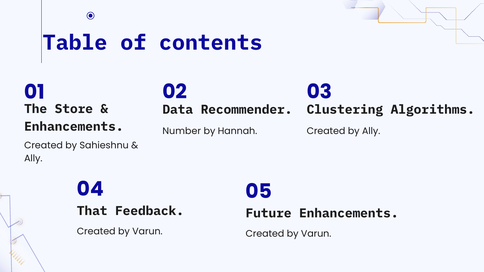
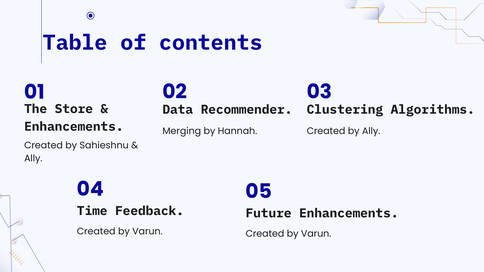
Number: Number -> Merging (182, 131)
That: That -> Time (92, 211)
